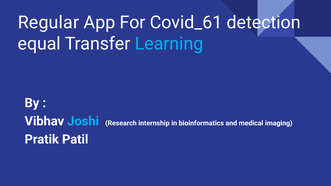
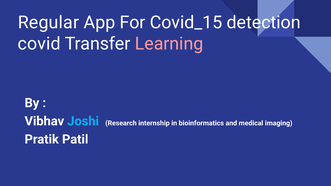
Covid_61: Covid_61 -> Covid_15 (186, 22)
equal: equal -> covid (39, 44)
Learning colour: light blue -> pink (169, 44)
